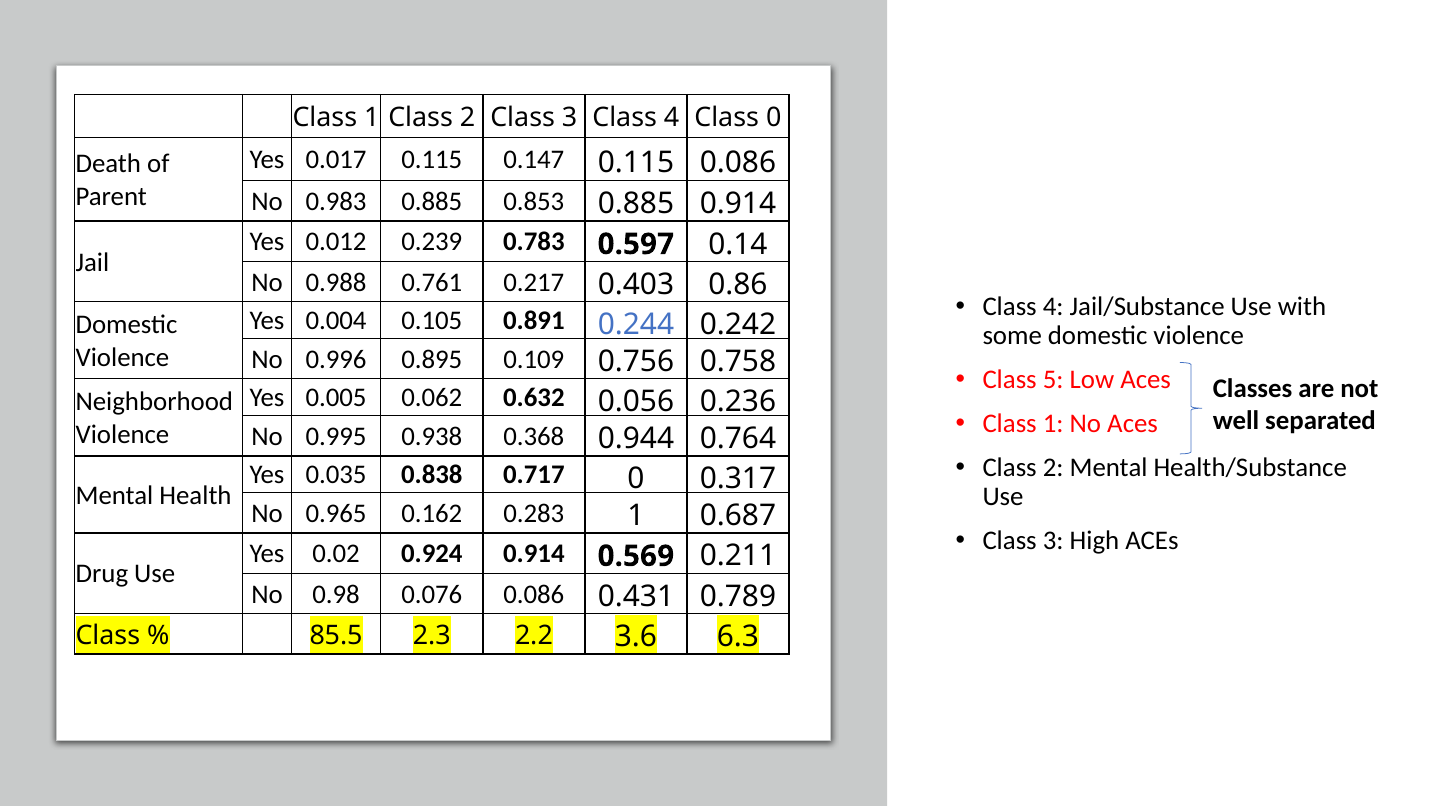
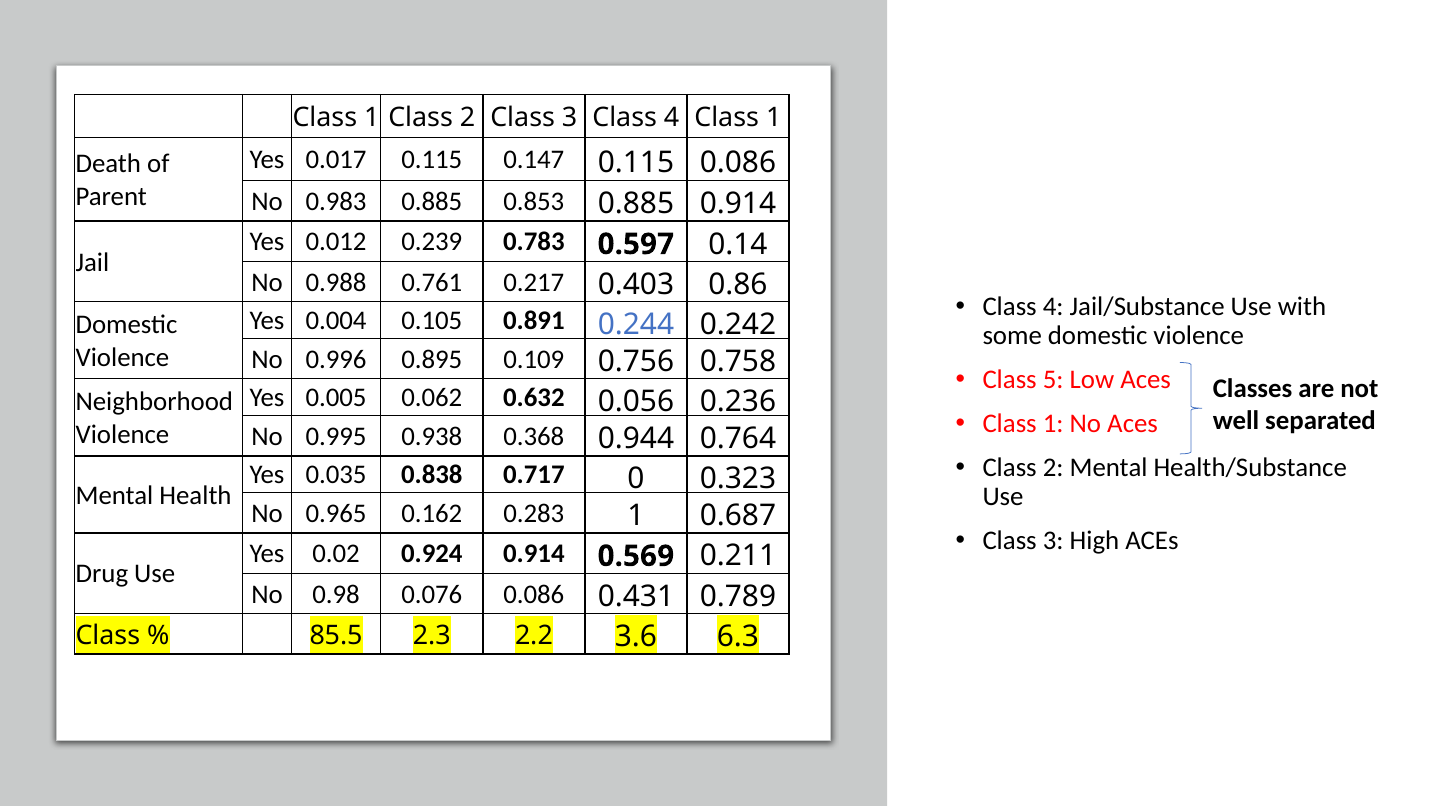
4 Class 0: 0 -> 1 (774, 118)
0.317: 0.317 -> 0.323 (738, 479)
